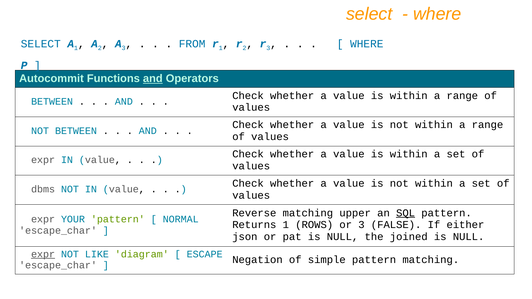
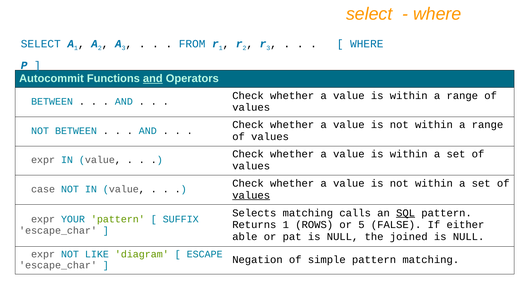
dbms: dbms -> case (43, 189)
values underline: none -> present (251, 195)
Reverse: Reverse -> Selects (254, 213)
upper: upper -> calls (355, 213)
NORMAL: NORMAL -> SUFFIX (181, 219)
or 3: 3 -> 5 (361, 225)
json: json -> able (245, 237)
expr underline: present -> none (43, 254)
